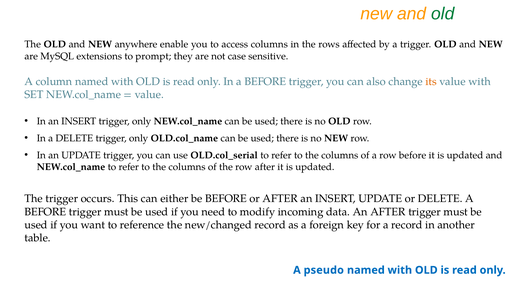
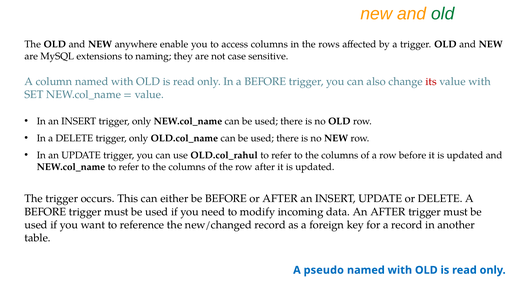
prompt: prompt -> naming (153, 56)
its colour: orange -> red (431, 82)
OLD.col_serial: OLD.col_serial -> OLD.col_rahul (224, 156)
